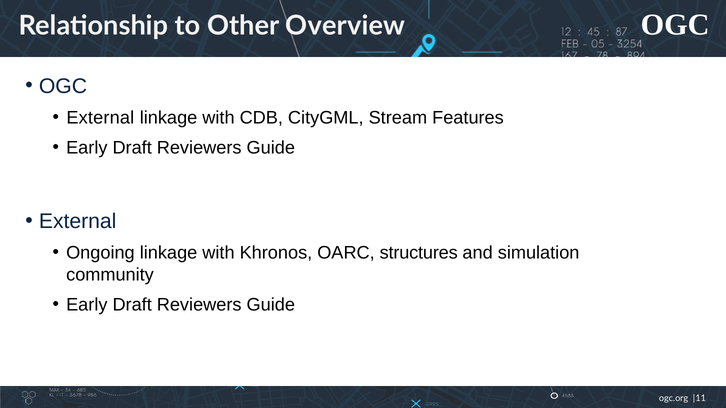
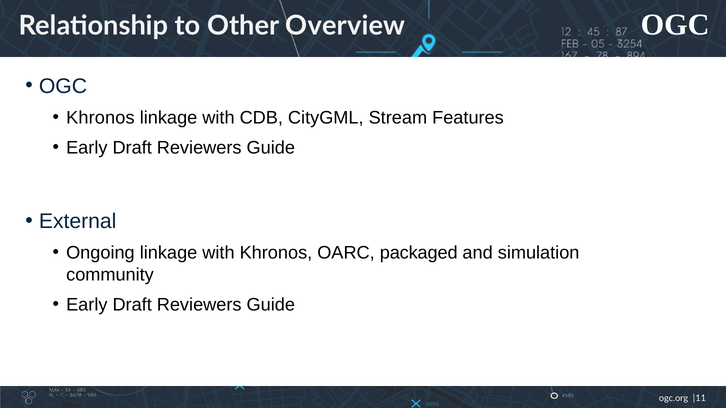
External: External -> Khronos (100, 118)
structures: structures -> packaged (419, 253)
